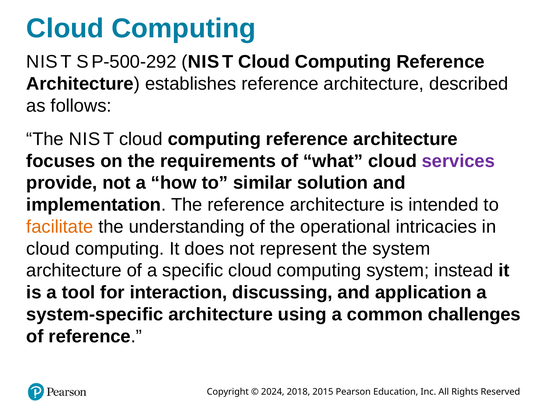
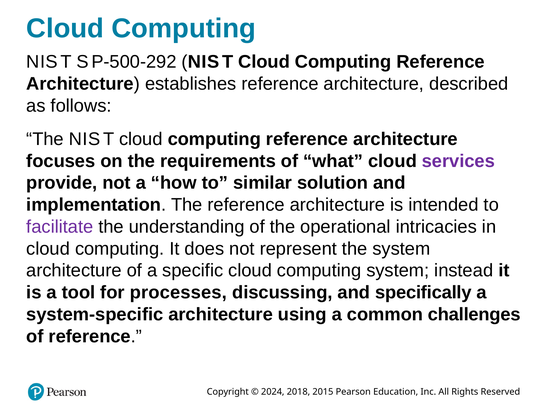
facilitate colour: orange -> purple (60, 227)
interaction: interaction -> processes (178, 293)
application: application -> specifically (423, 293)
